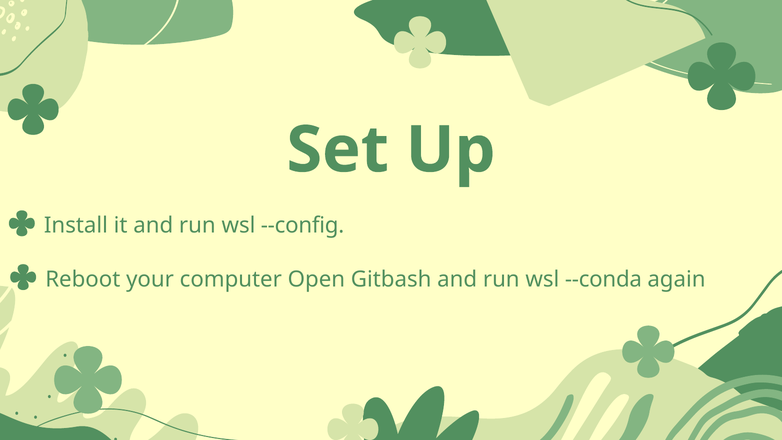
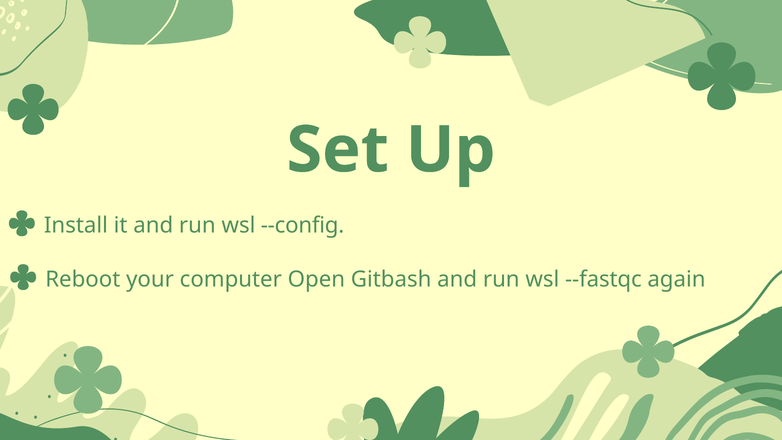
--conda: --conda -> --fastqc (603, 279)
